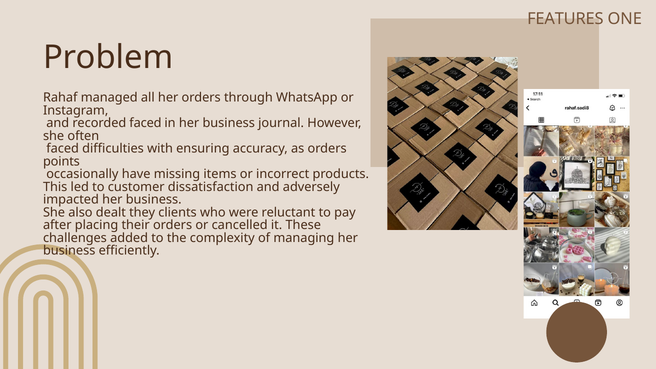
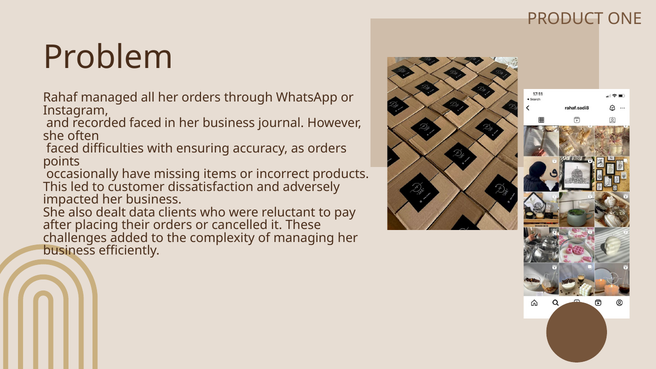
FEATURES: FEATURES -> PRODUCT (565, 19)
they: they -> data (142, 212)
